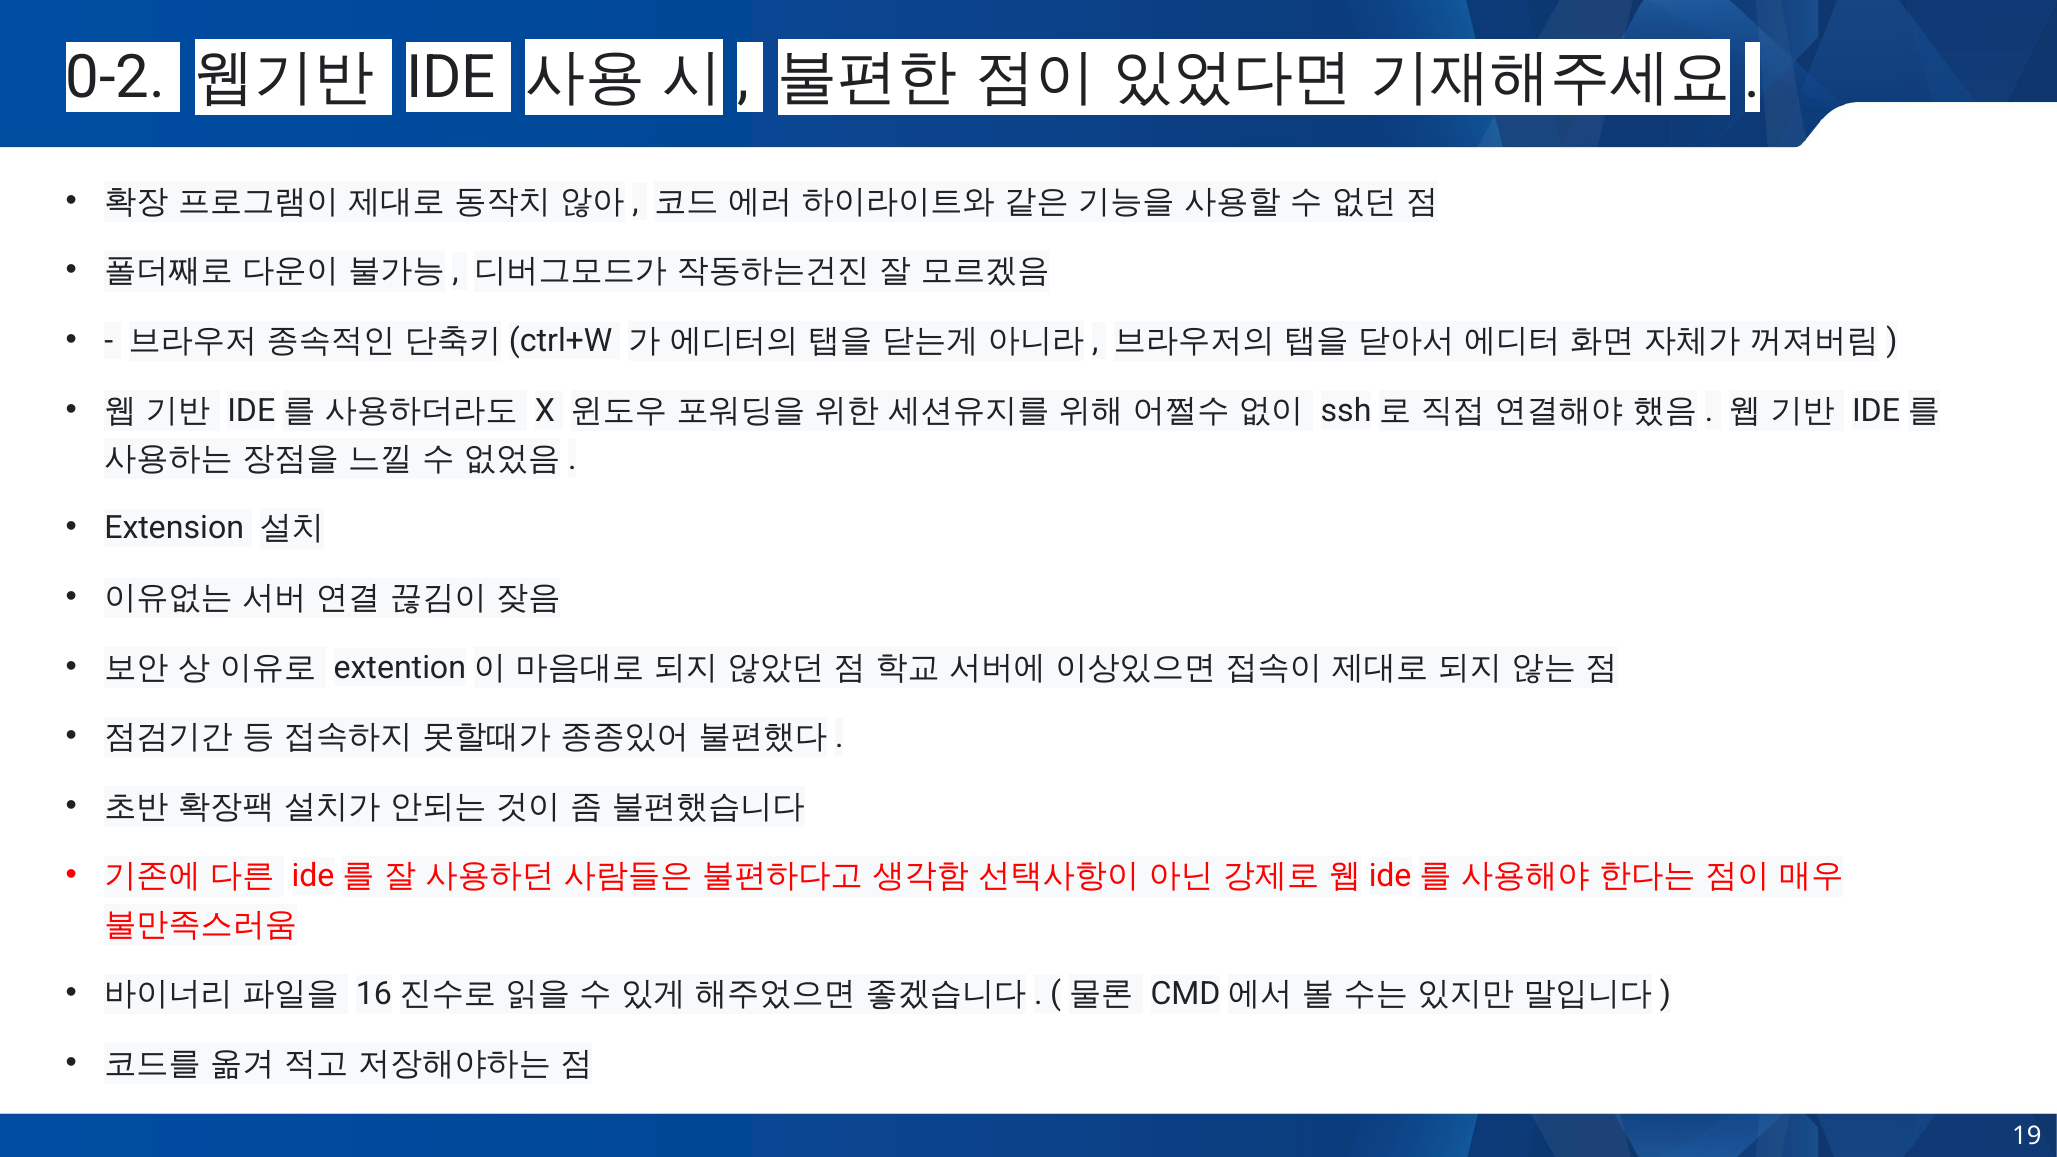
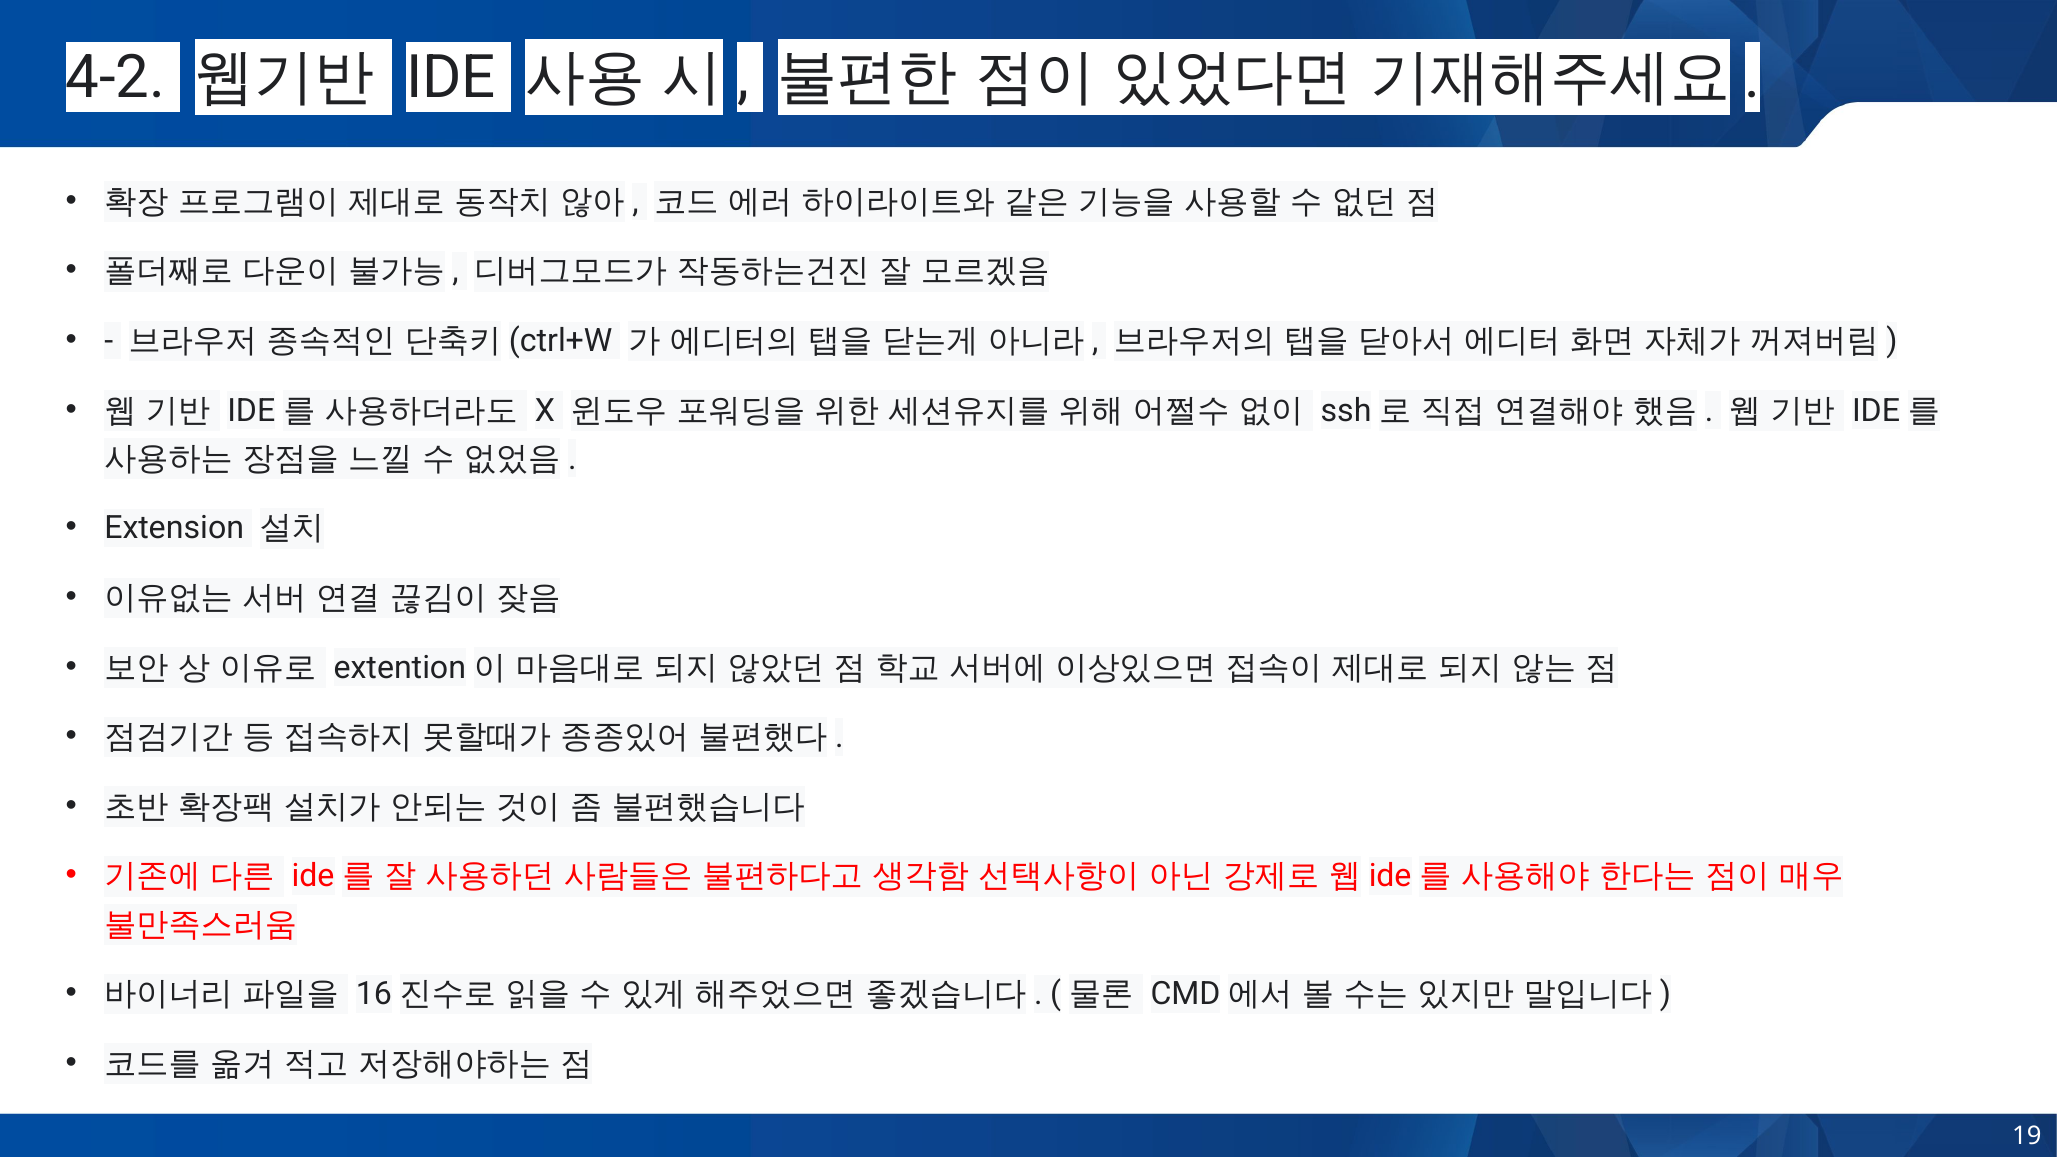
0-2: 0-2 -> 4-2 (116, 77)
